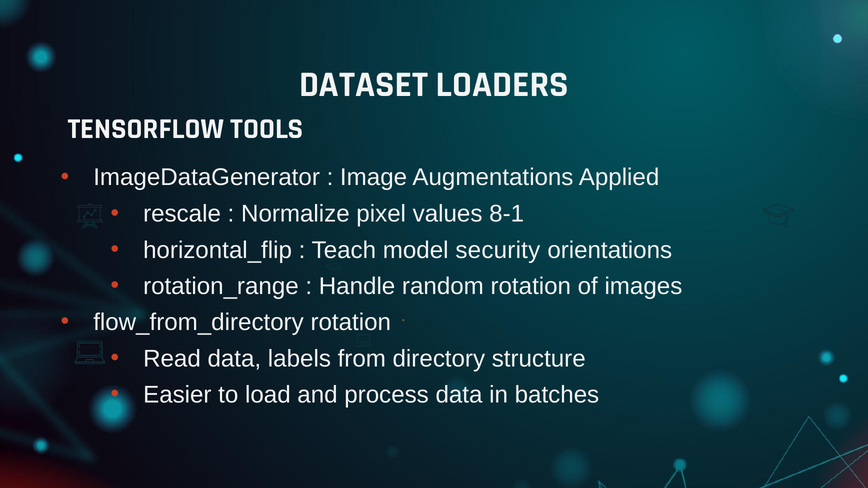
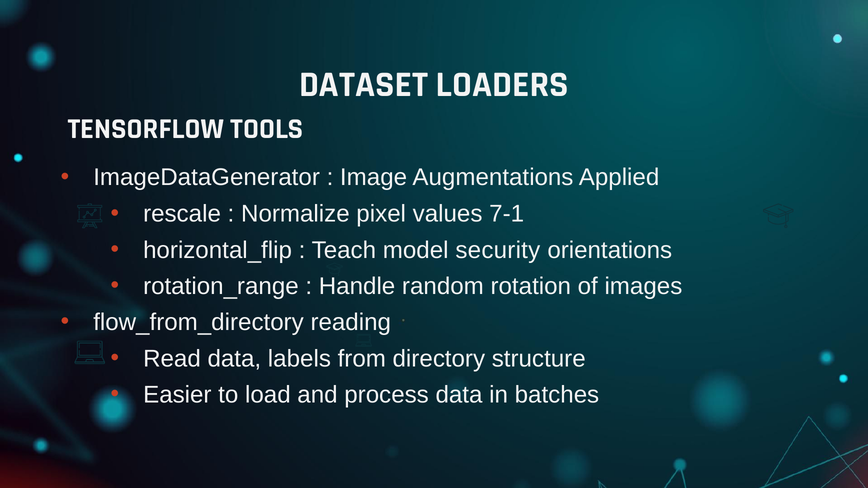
8-1: 8-1 -> 7-1 (507, 214)
flow_from_directory rotation: rotation -> reading (351, 322)
